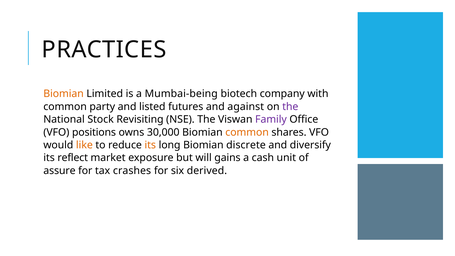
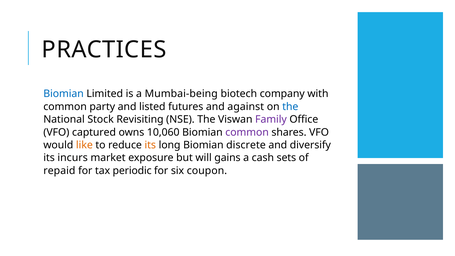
Biomian colour: orange -> blue (64, 94)
the colour: purple -> blue (290, 107)
positions: positions -> captured (94, 132)
30,000: 30,000 -> 10,060 (163, 132)
common colour: orange -> purple (247, 132)
reflect: reflect -> incurs (73, 158)
unit: unit -> sets (286, 158)
assure: assure -> repaid (59, 171)
crashes: crashes -> periodic (132, 171)
derived: derived -> coupon (207, 171)
